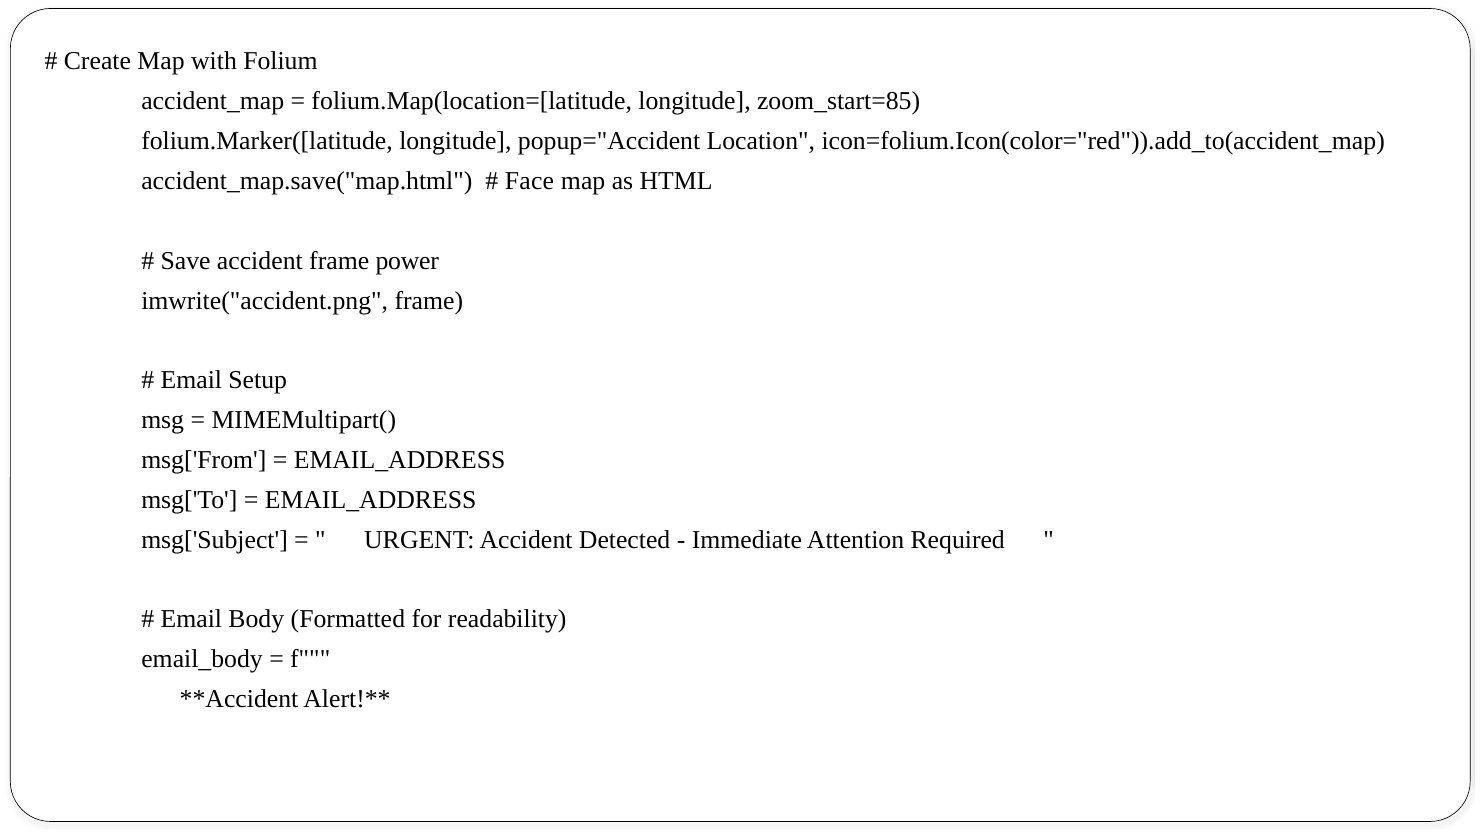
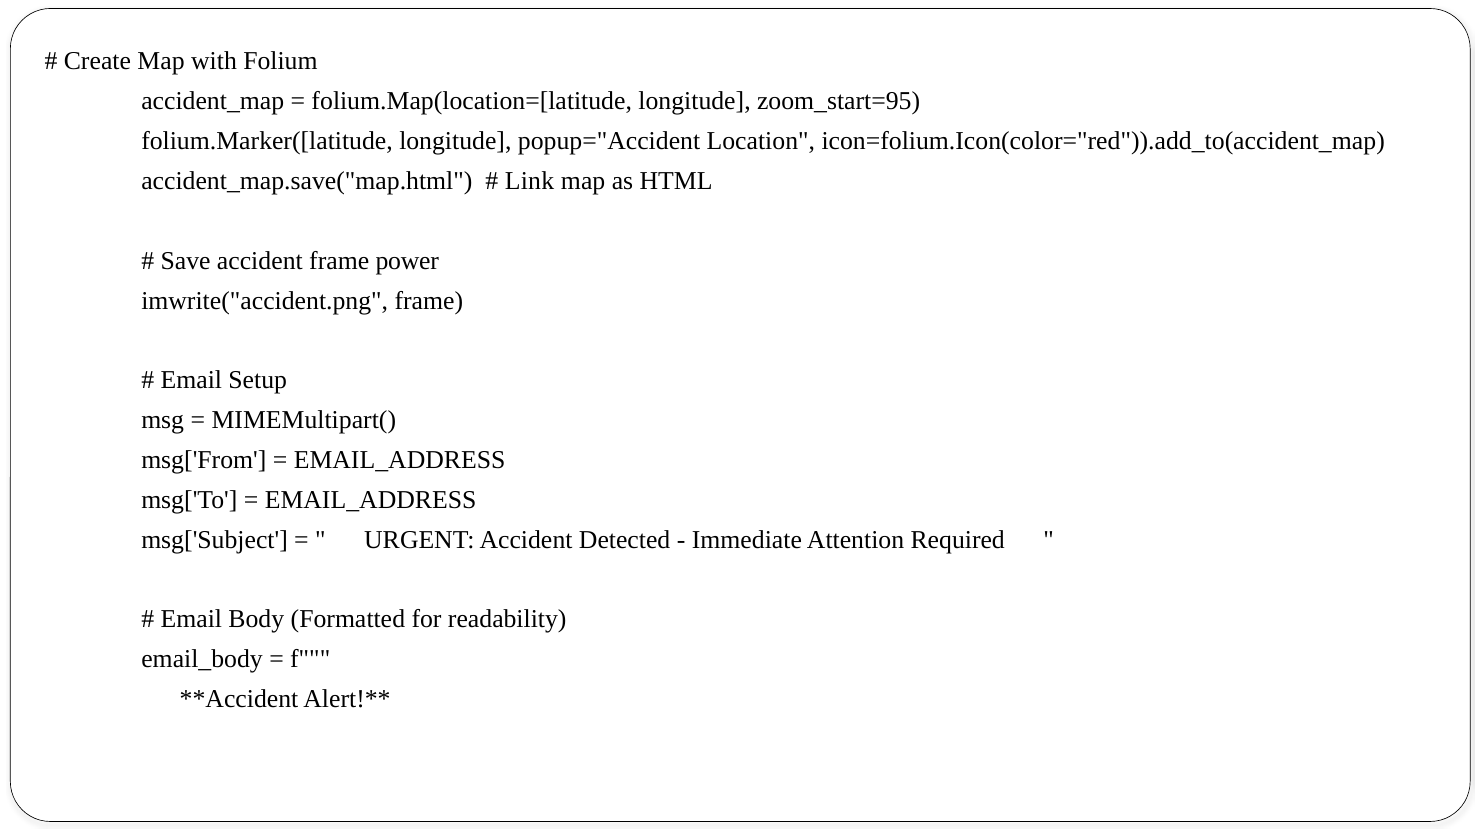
zoom_start=85: zoom_start=85 -> zoom_start=95 (839, 101)
Face: Face -> Link (529, 181)
